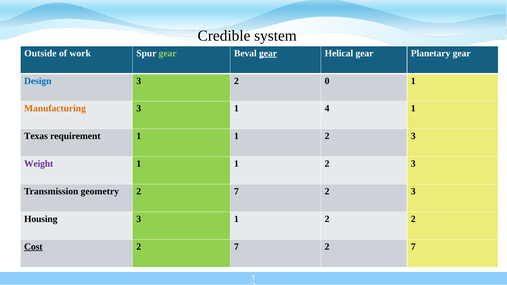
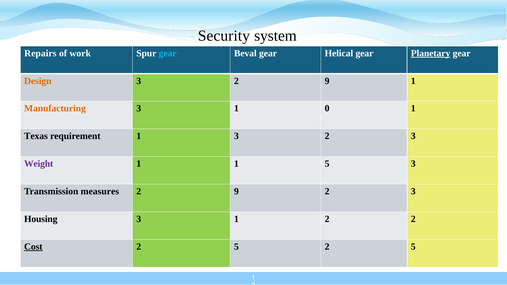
Credible: Credible -> Security (224, 36)
Outside: Outside -> Repairs (40, 53)
gear colour: light green -> light blue (168, 53)
gear underline: present -> none (268, 53)
Planetary underline: none -> present (431, 53)
Design colour: blue -> orange (38, 81)
3 2 0: 0 -> 9 (327, 81)
4: 4 -> 0 (327, 109)
requirement 1 1: 1 -> 3 (236, 136)
2: 2 -> 5 (327, 164)
geometry: geometry -> measures (100, 192)
7: 7 -> 9 (236, 192)
7: 7 -> 5 (236, 247)
7: 7 -> 5 (413, 247)
